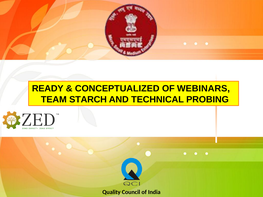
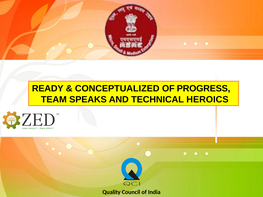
WEBINARS: WEBINARS -> PROGRESS (204, 89)
STARCH: STARCH -> SPEAKS (88, 100)
PROBING: PROBING -> HEROICS (207, 100)
